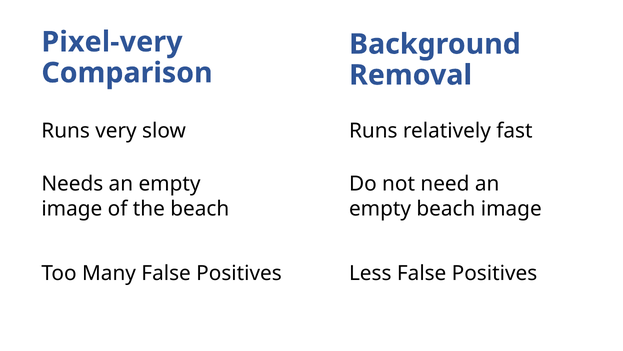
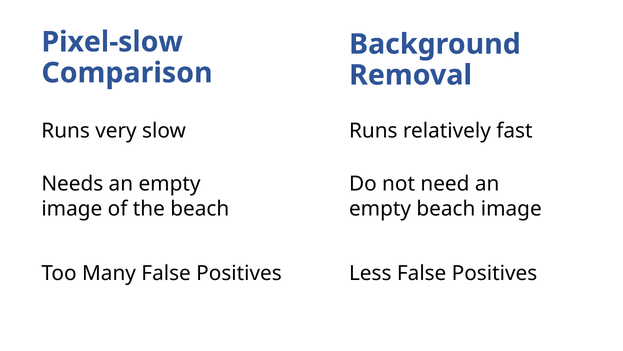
Pixel-very: Pixel-very -> Pixel-slow (112, 42)
